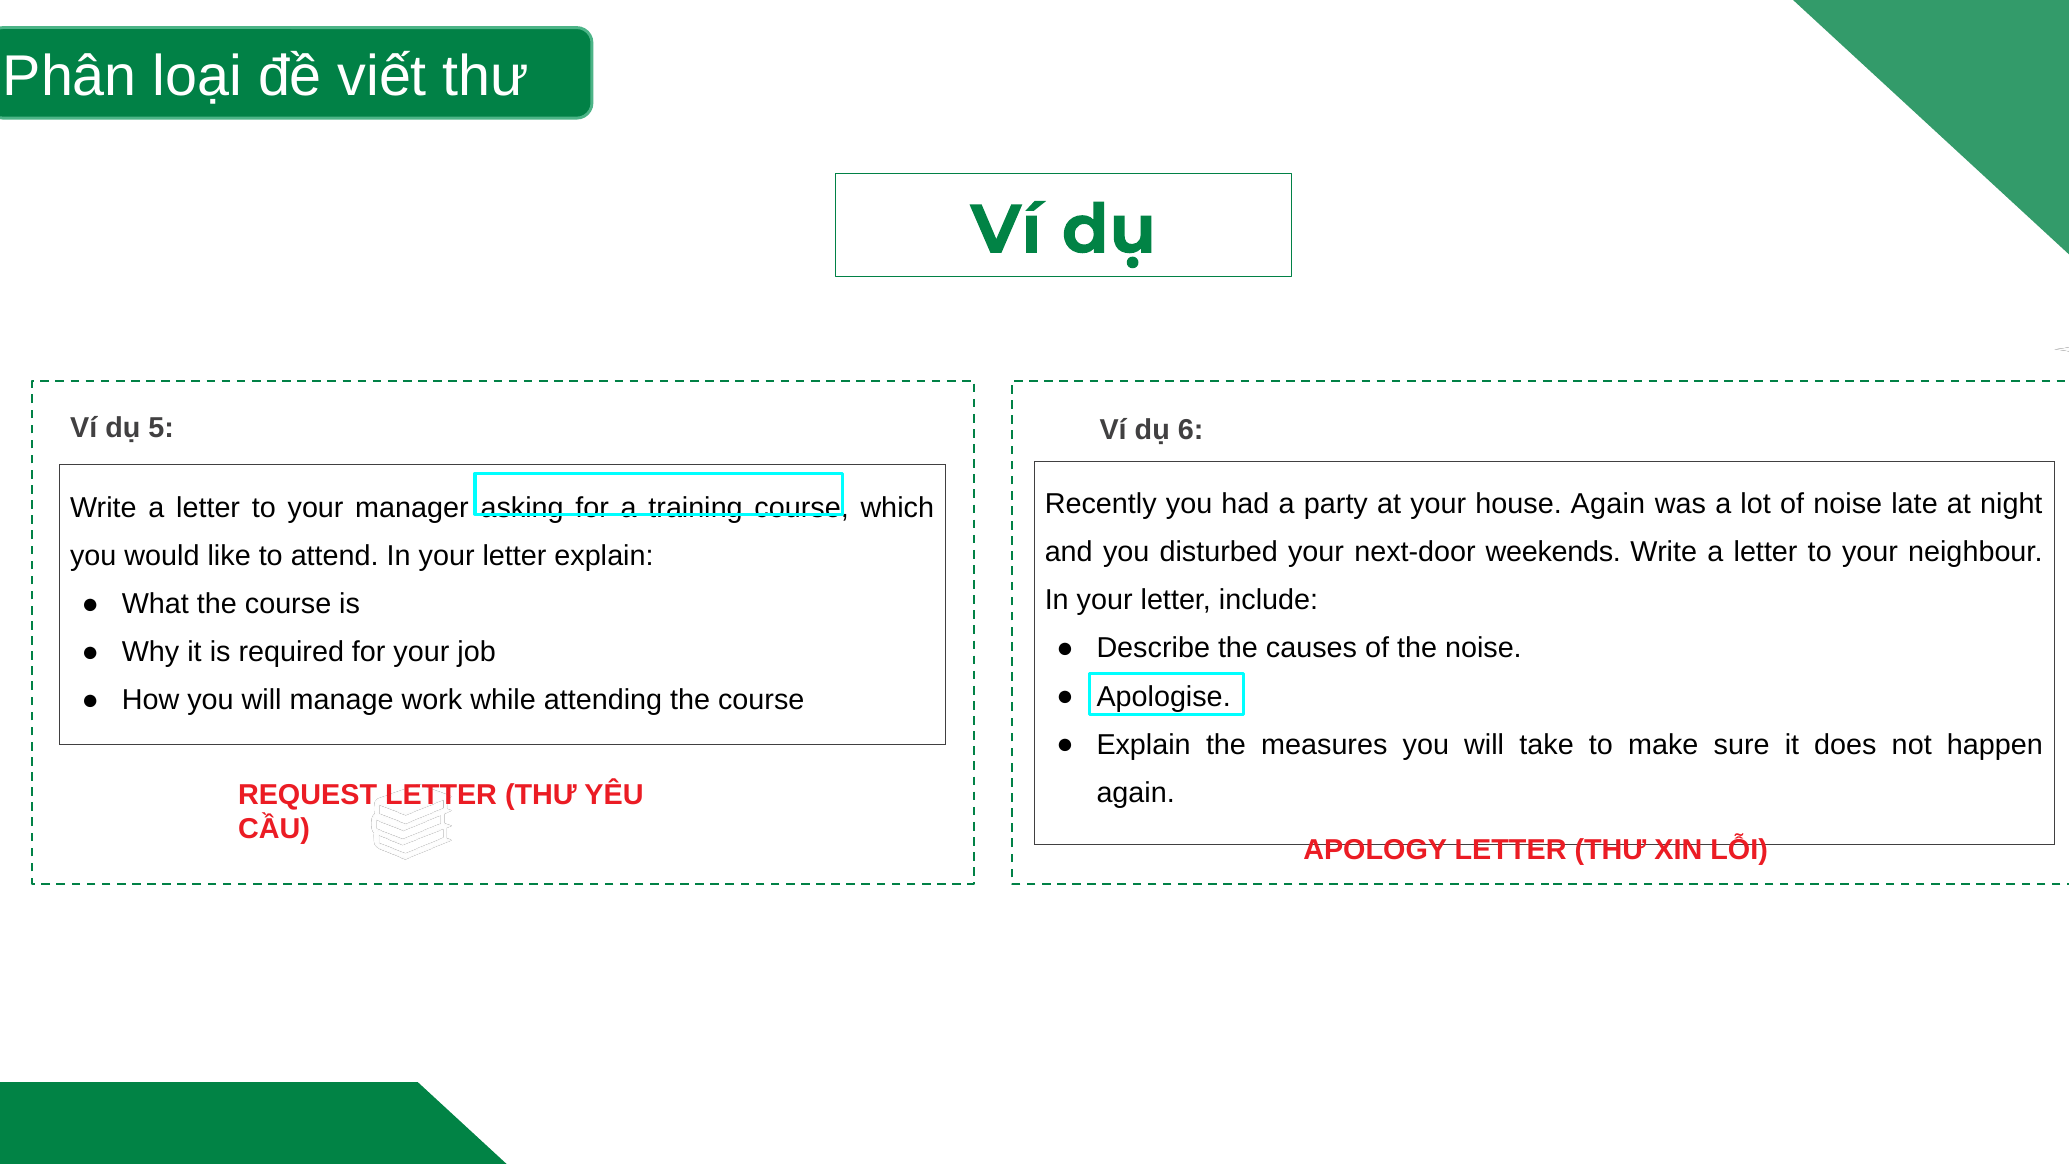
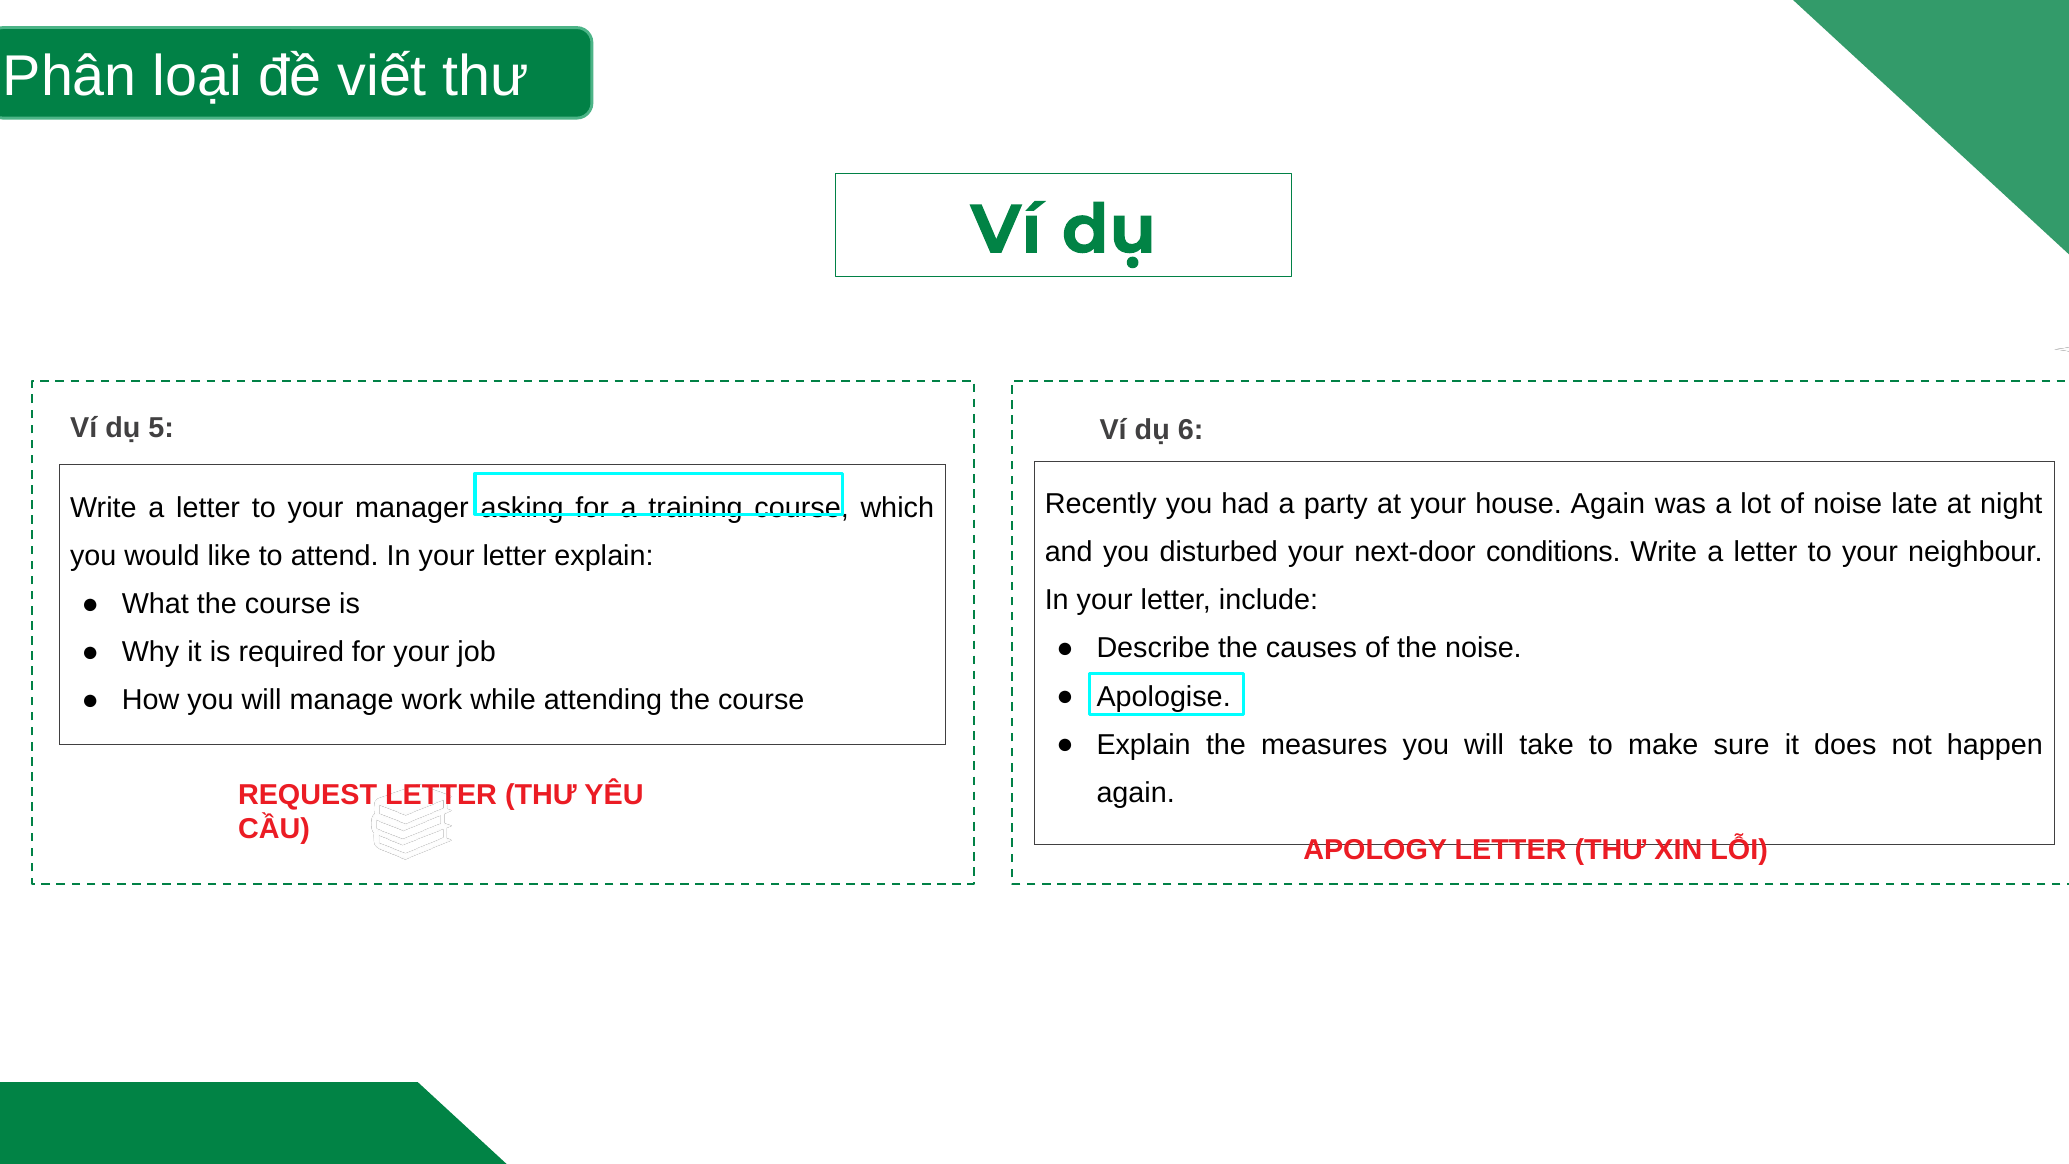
weekends: weekends -> conditions (1553, 552)
